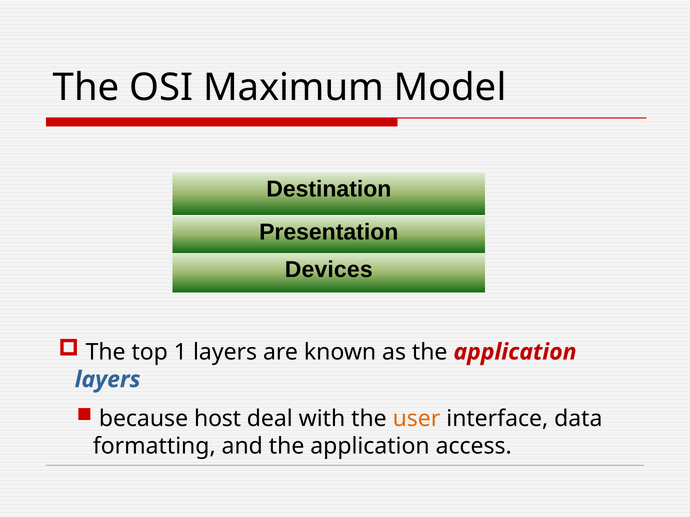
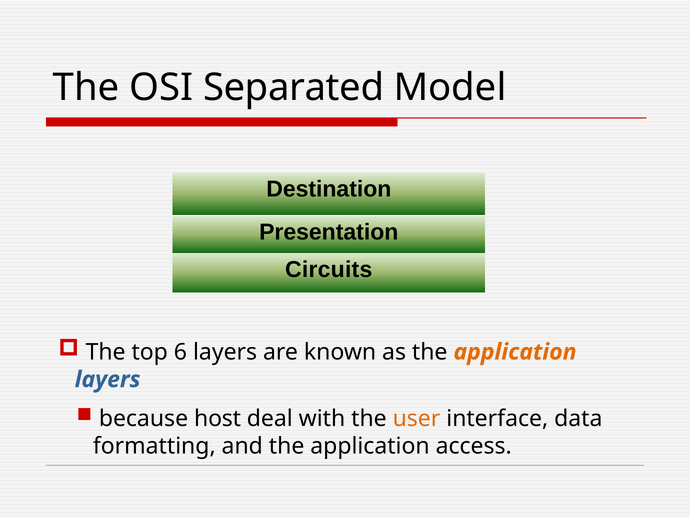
Maximum: Maximum -> Separated (294, 88)
Devices: Devices -> Circuits (329, 270)
1: 1 -> 6 (180, 352)
application colour: red -> orange (515, 352)
